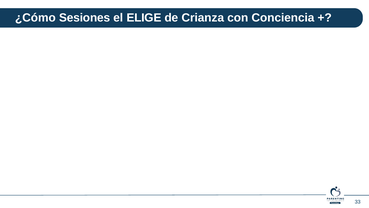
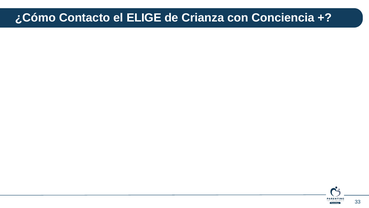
Sesiones: Sesiones -> Contacto (85, 18)
